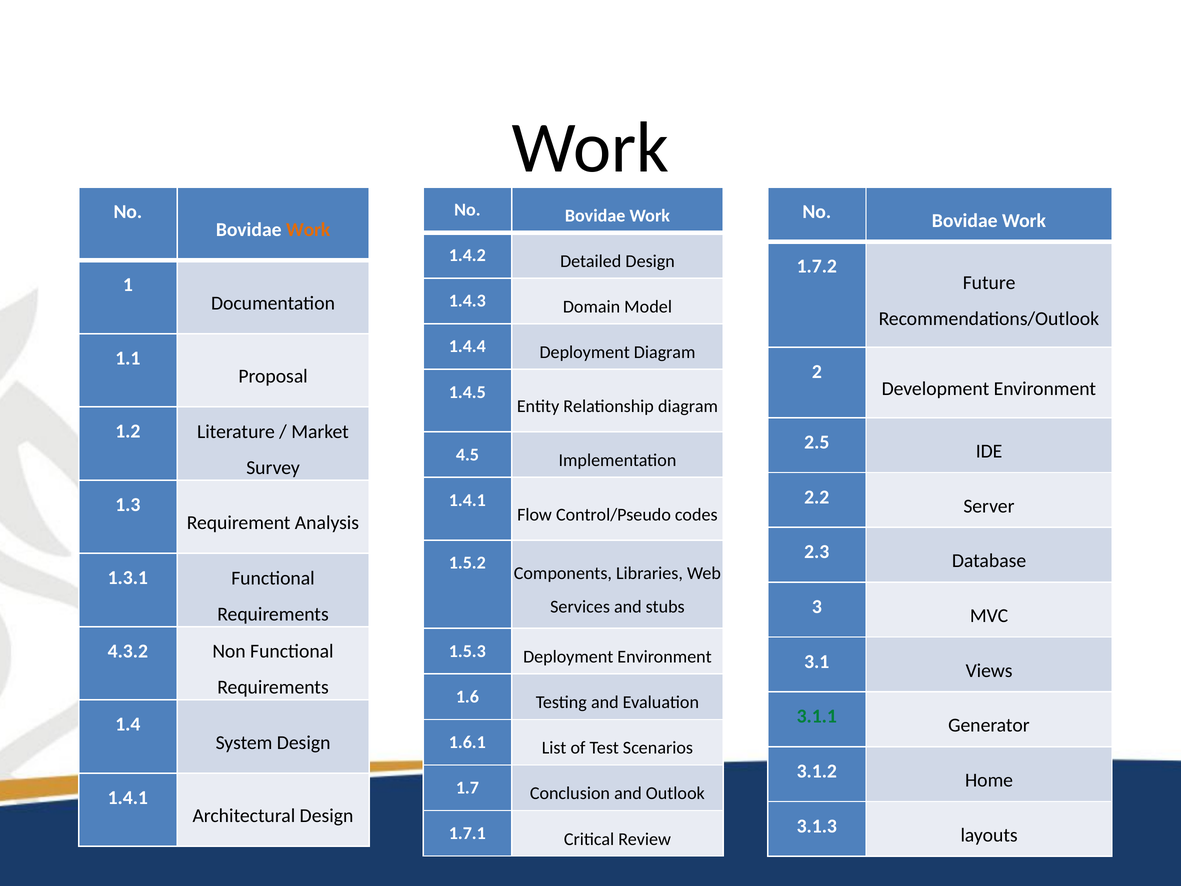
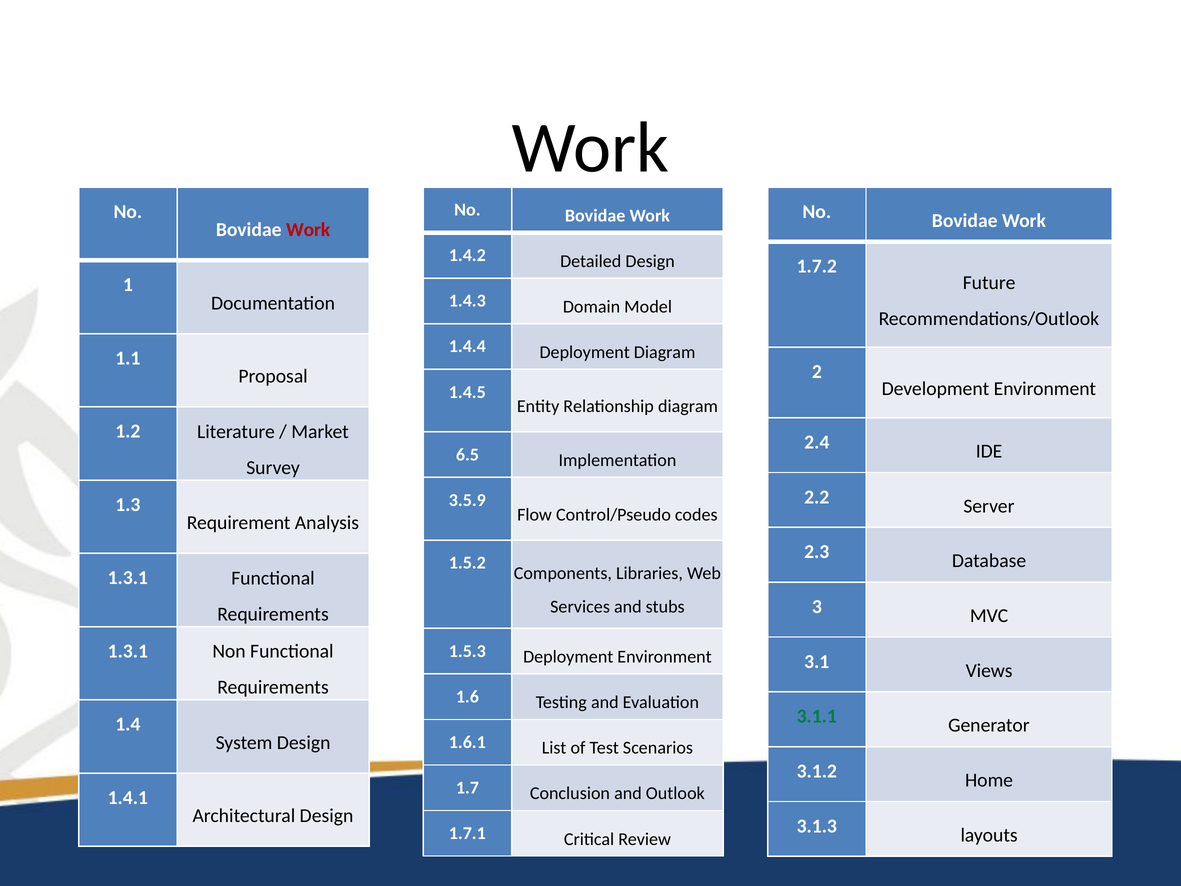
Work colour: orange -> red (308, 230)
2.5: 2.5 -> 2.4 (817, 442)
4.5: 4.5 -> 6.5 (467, 455)
1.4.1: 1.4.1 -> 3.5.9 (467, 500)
4.3.2: 4.3.2 -> 1.3.1 (128, 651)
